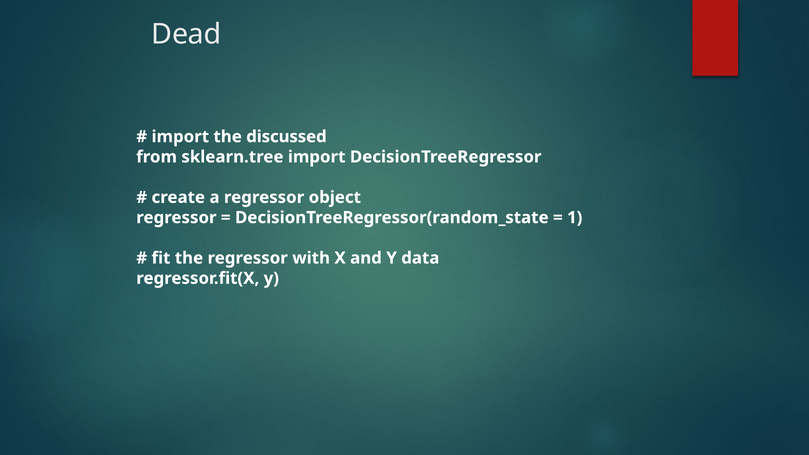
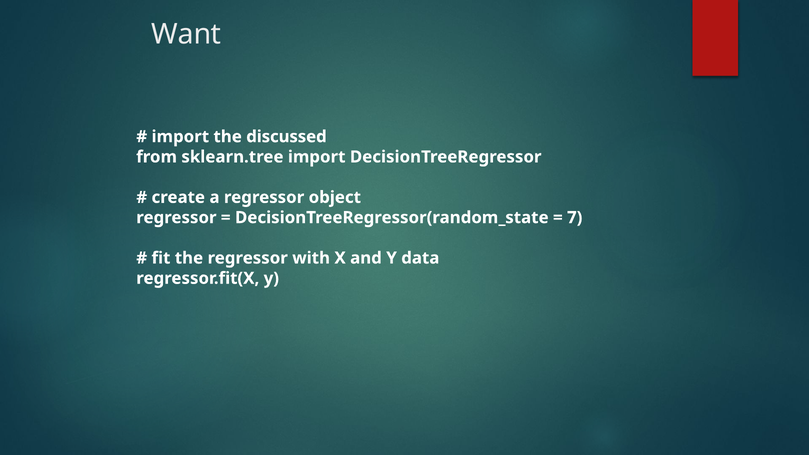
Dead: Dead -> Want (186, 34)
1: 1 -> 7 (575, 218)
